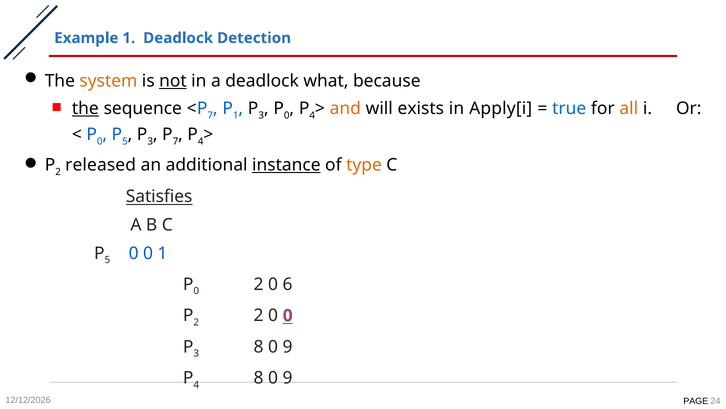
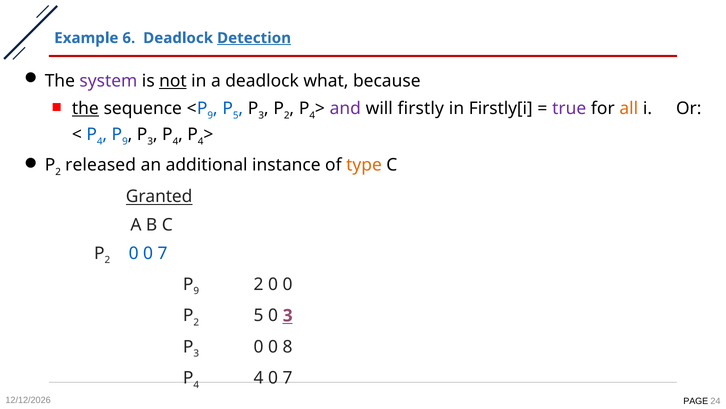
Example 1: 1 -> 6 (129, 38)
Detection underline: none -> present (254, 38)
system colour: orange -> purple (108, 81)
7: 7 -> 9 (210, 115)
1: 1 -> 5 (236, 115)
0: 0 -> 2 (287, 115)
and colour: orange -> purple (345, 108)
exists: exists -> firstly (421, 108)
Apply[i: Apply[i -> Firstly[i (501, 108)
true colour: blue -> purple (569, 108)
0: 0 -> 4 (100, 141)
5: 5 -> 9 (125, 141)
7: 7 -> 4 (175, 141)
instance underline: present -> none (286, 165)
Satisfies: Satisfies -> Granted (159, 196)
5: 5 -> 2 (107, 260)
0 0 1: 1 -> 7 (163, 253)
0: 0 -> 9 (196, 291)
6: 6 -> 0 (288, 284)
2 2: 2 -> 5 (259, 315)
0: 0 -> 3 (288, 315)
8: 8 -> 0 (259, 346)
9: 9 -> 8 (288, 346)
8: 8 -> 4 (259, 378)
9: 9 -> 7 (288, 378)
